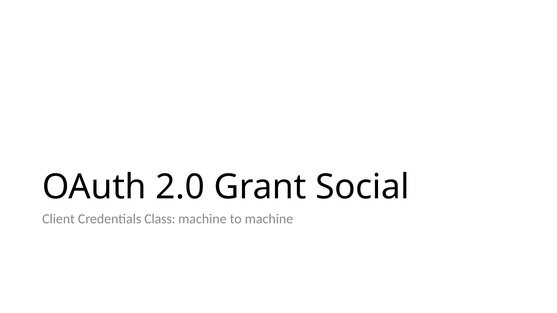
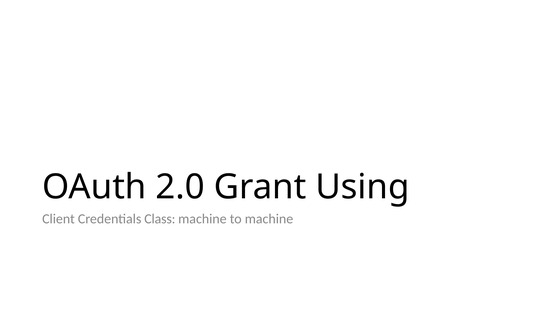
Social: Social -> Using (362, 187)
